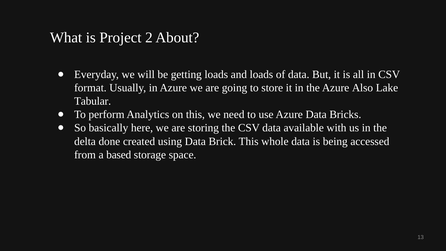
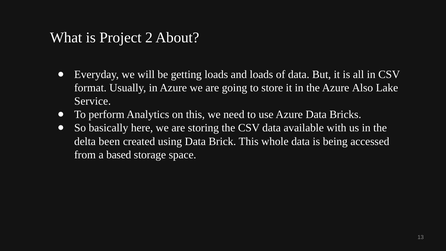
Tabular: Tabular -> Service (93, 101)
done: done -> been (109, 141)
